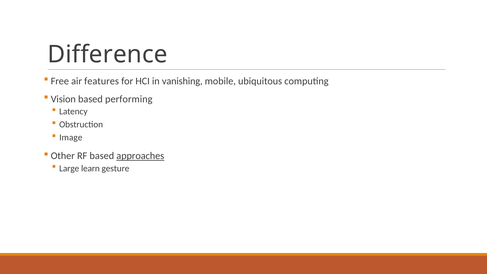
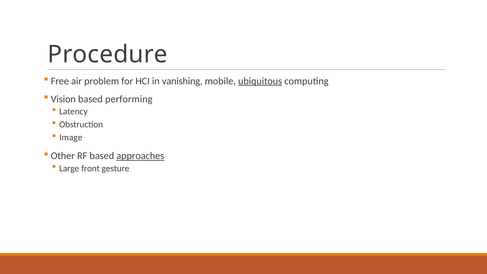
Difference: Difference -> Procedure (108, 55)
features: features -> problem (102, 81)
ubiquitous underline: none -> present (260, 81)
learn: learn -> front (90, 168)
